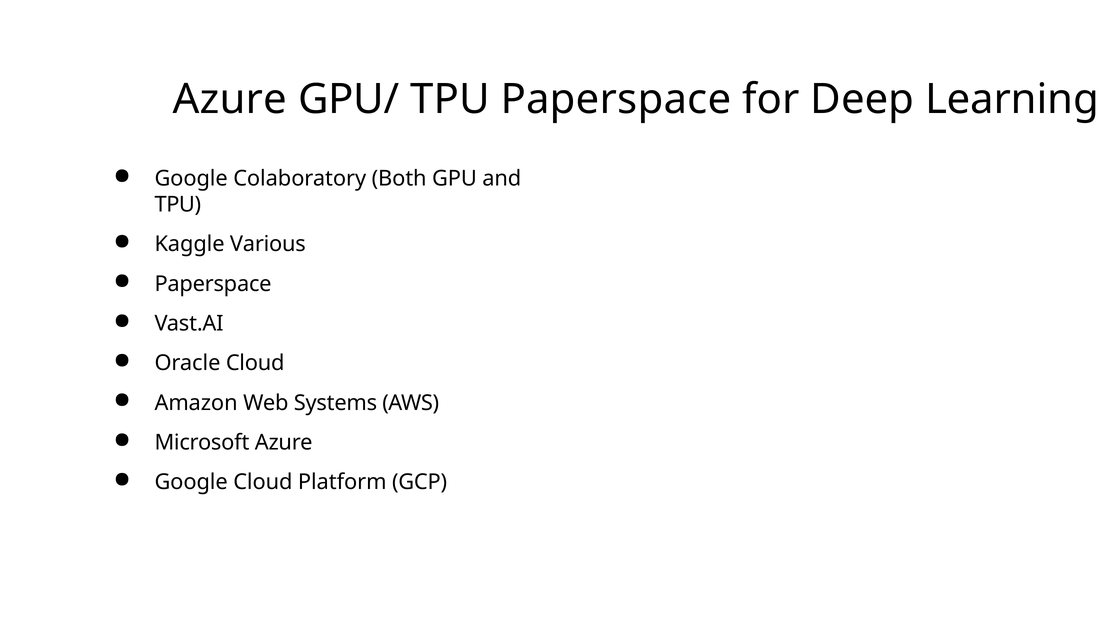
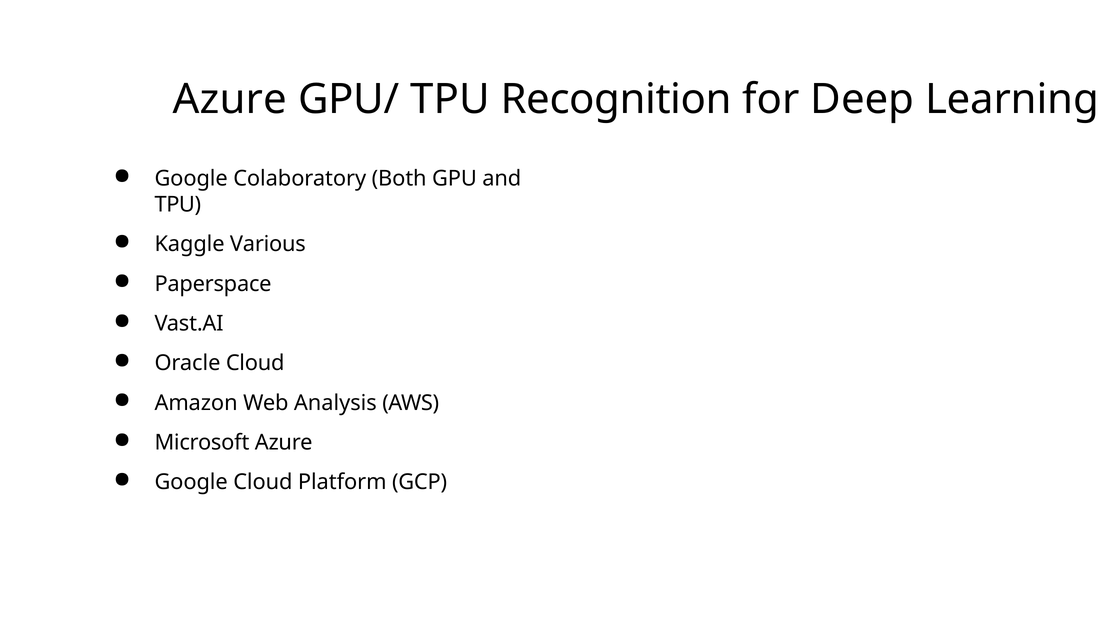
TPU Paperspace: Paperspace -> Recognition (616, 99)
Systems: Systems -> Analysis (335, 403)
